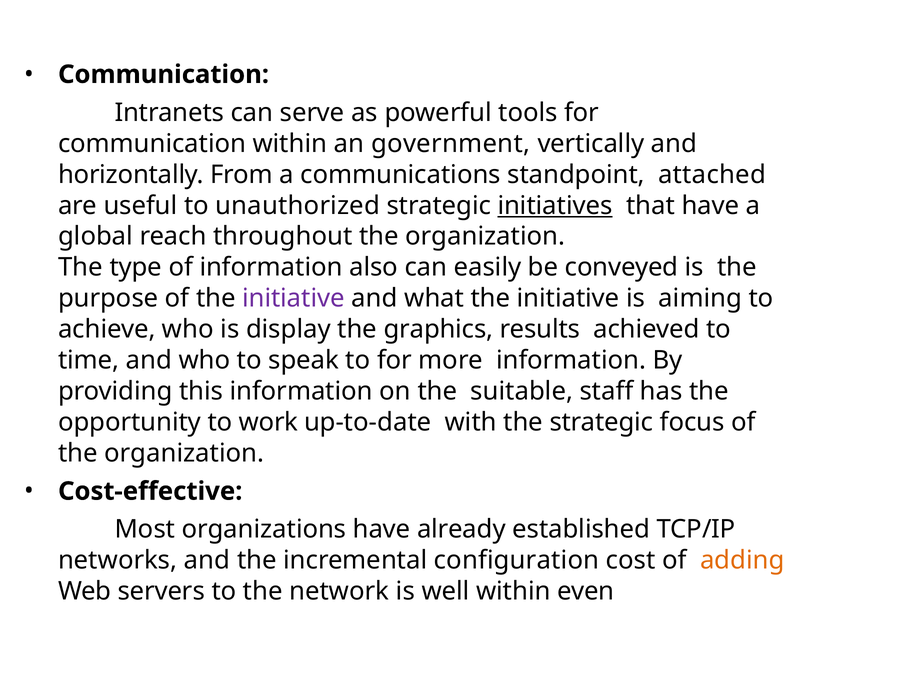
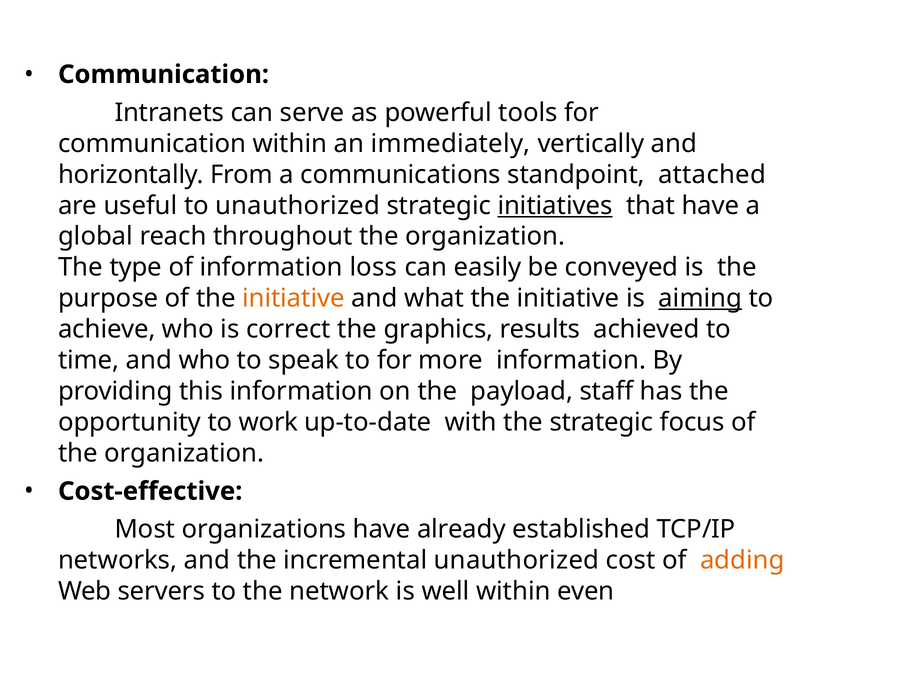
government: government -> immediately (451, 144)
also: also -> loss (373, 267)
initiative colour: purple -> orange (293, 298)
aiming underline: none -> present (700, 298)
display: display -> correct (288, 329)
suitable: suitable -> payload (522, 391)
incremental configuration: configuration -> unauthorized (516, 560)
